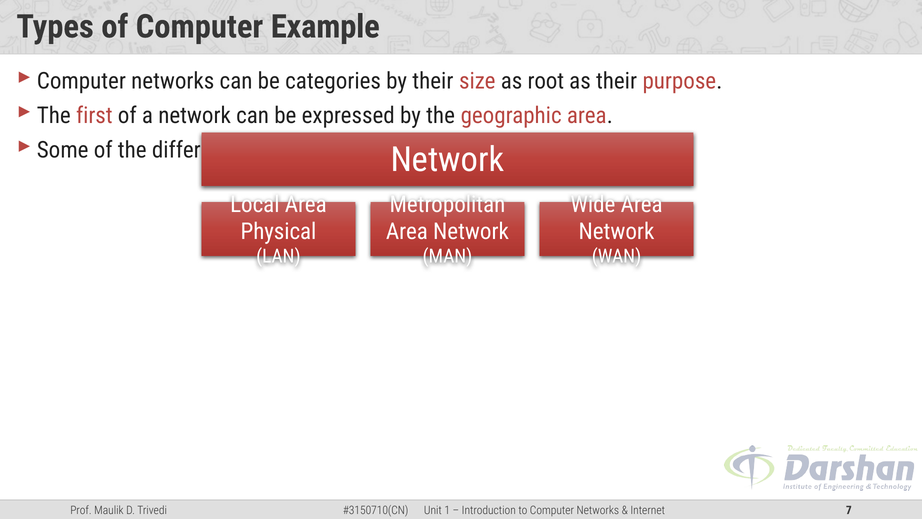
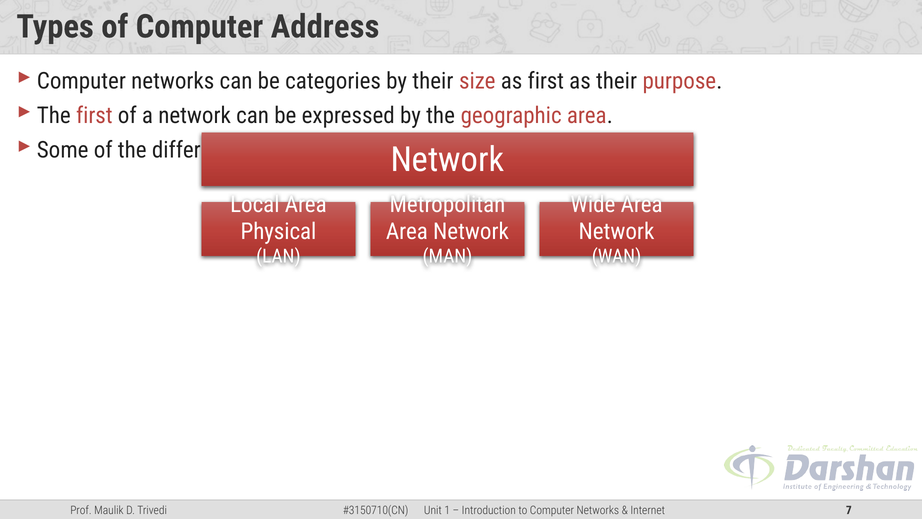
Example: Example -> Address (325, 27)
as root: root -> first (546, 81)
